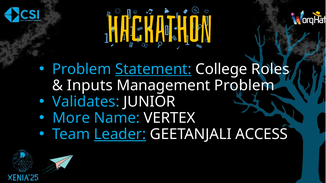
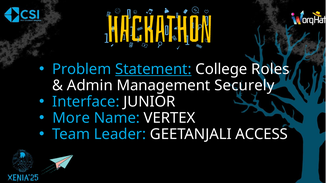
Inputs: Inputs -> Admin (90, 86)
Management Problem: Problem -> Securely (244, 86)
Validates: Validates -> Interface (86, 102)
Leader underline: present -> none (120, 135)
